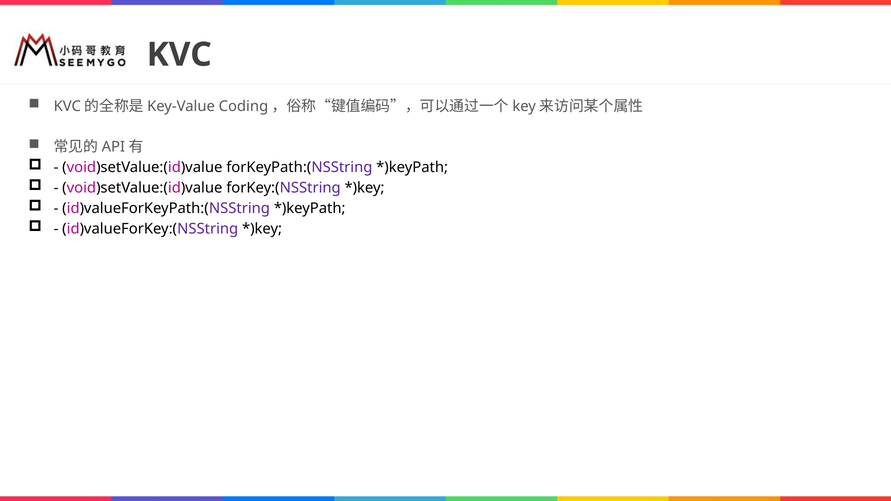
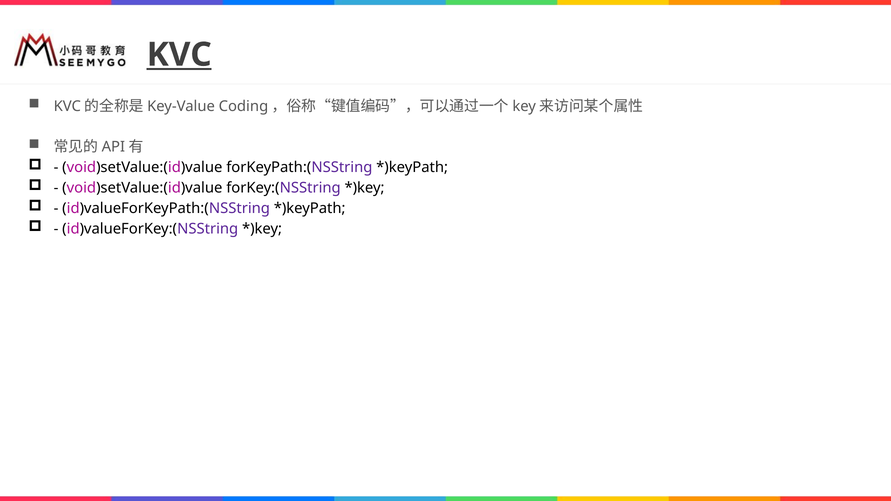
KVC underline: none -> present (179, 55)
